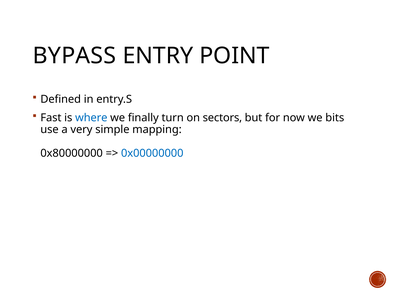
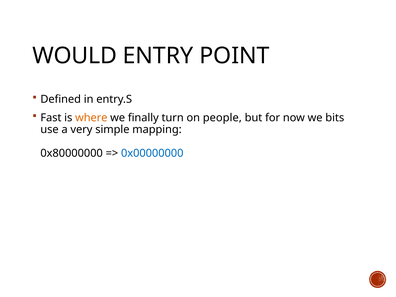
BYPASS: BYPASS -> WOULD (75, 56)
where colour: blue -> orange (91, 118)
sectors: sectors -> people (222, 118)
